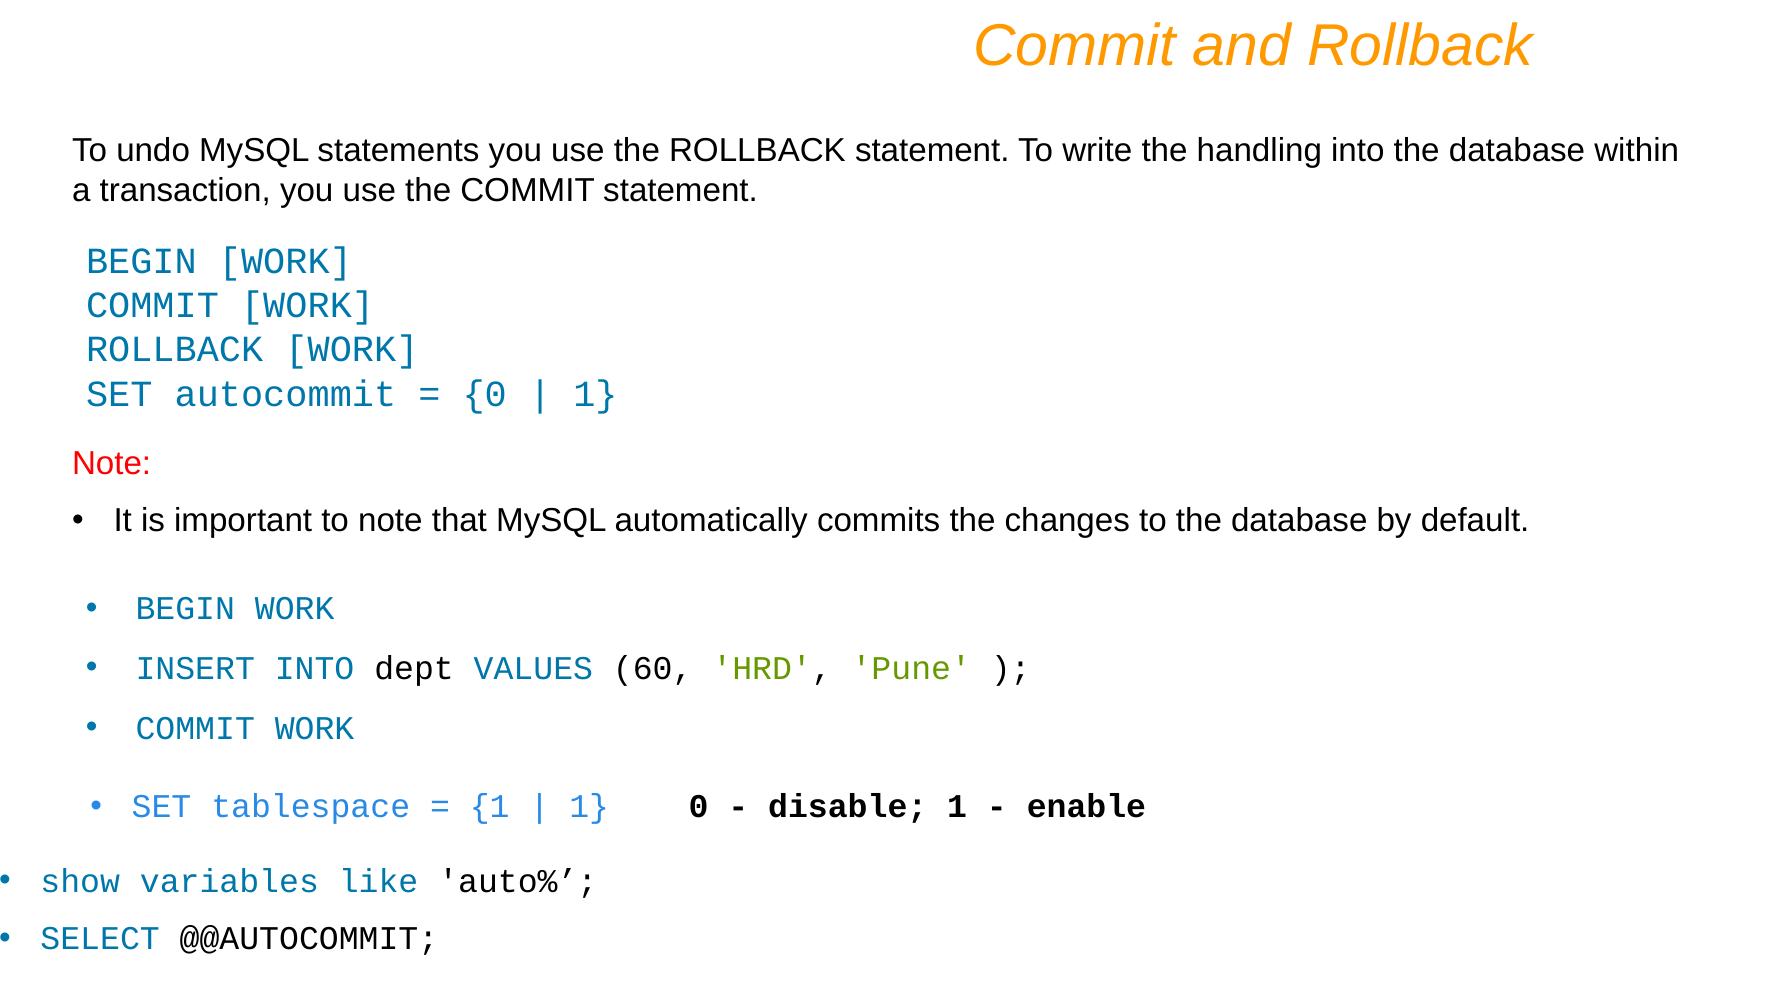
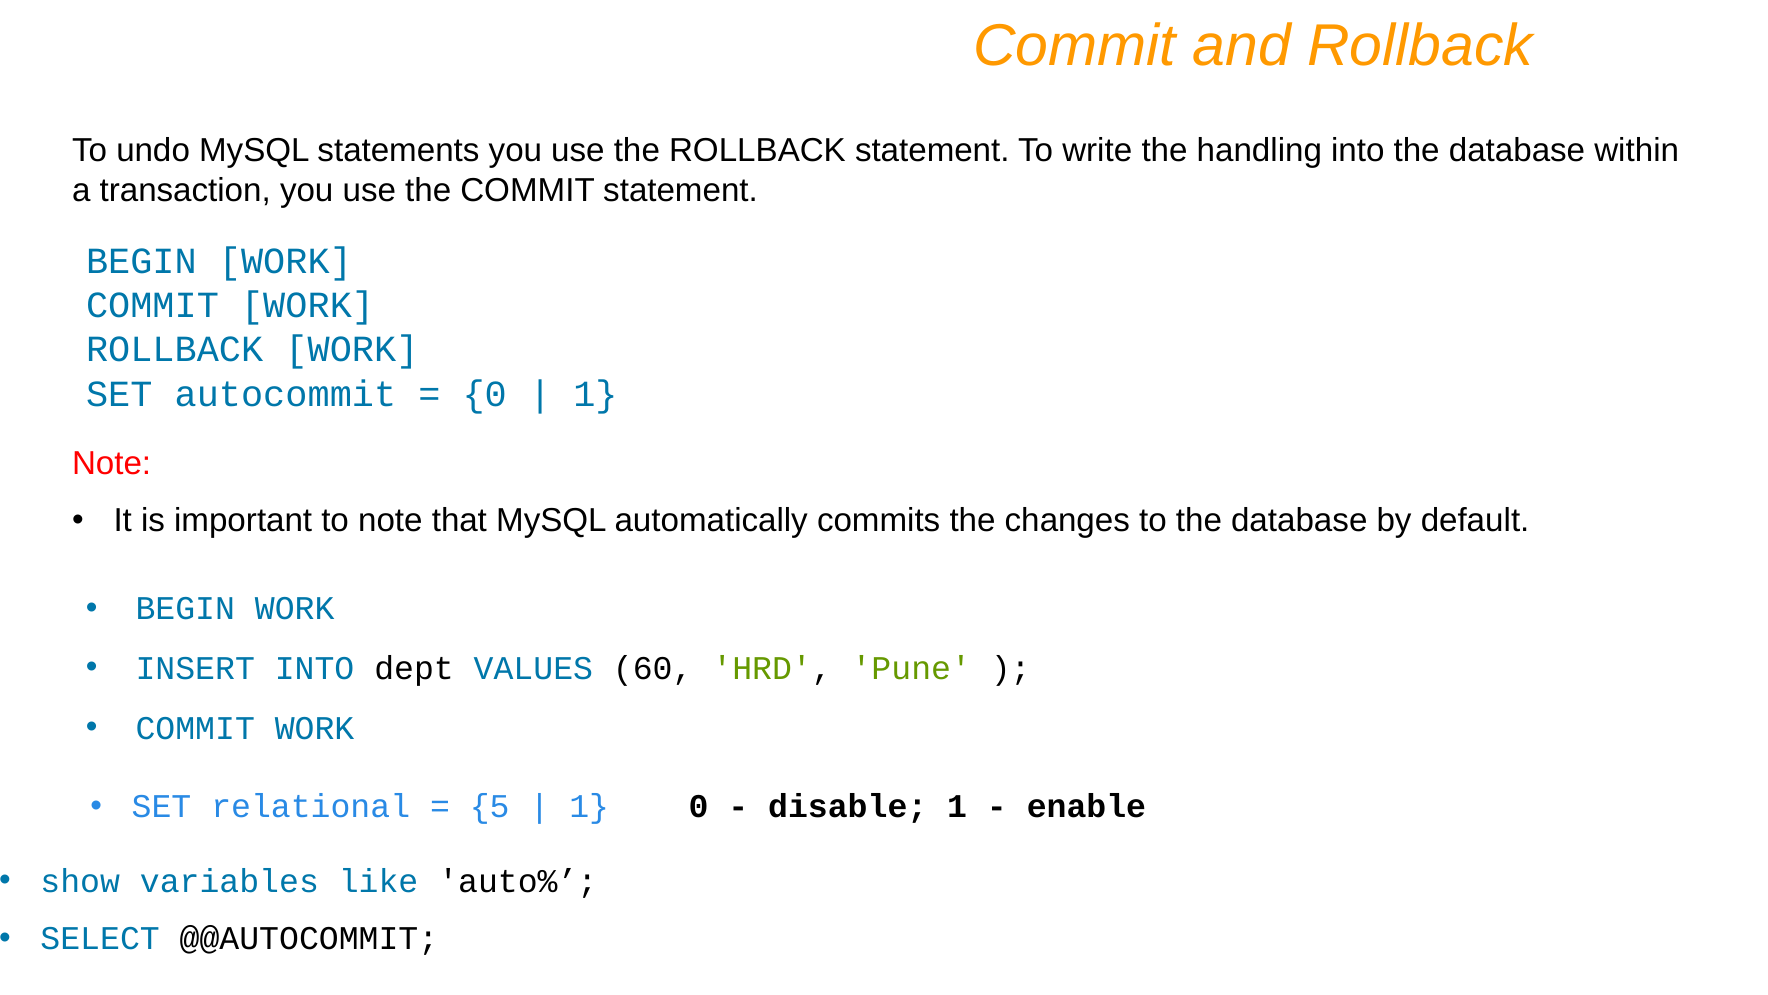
tablespace: tablespace -> relational (311, 807)
1: 1 -> 5 (490, 807)
